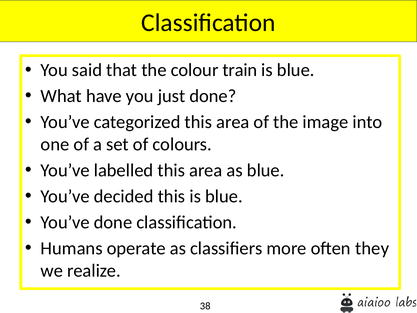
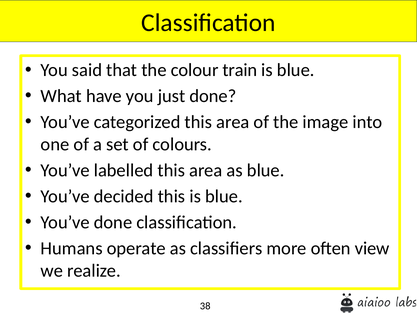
they: they -> view (372, 248)
